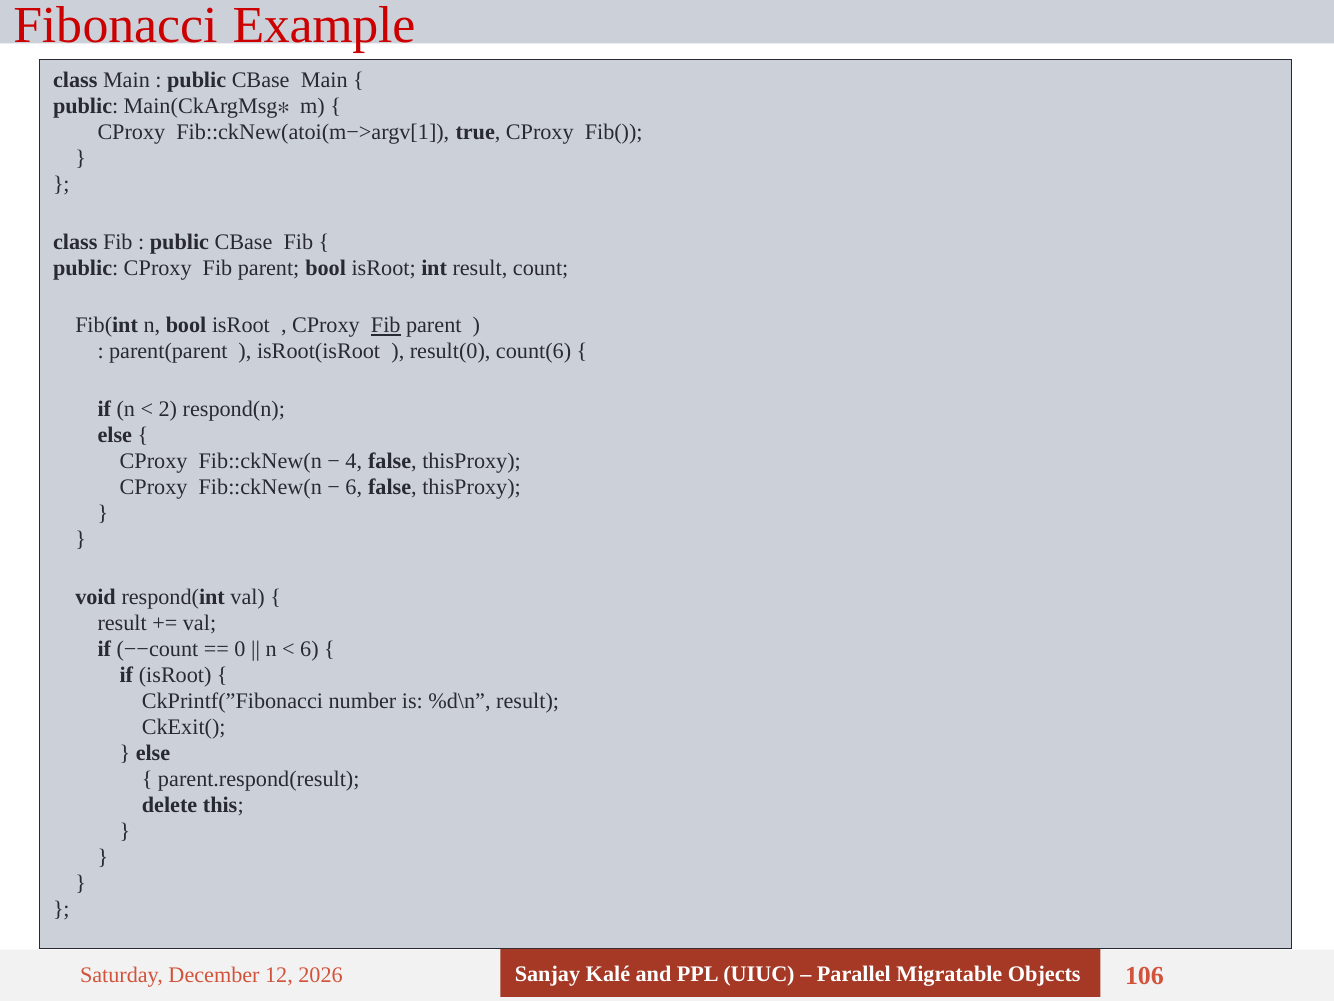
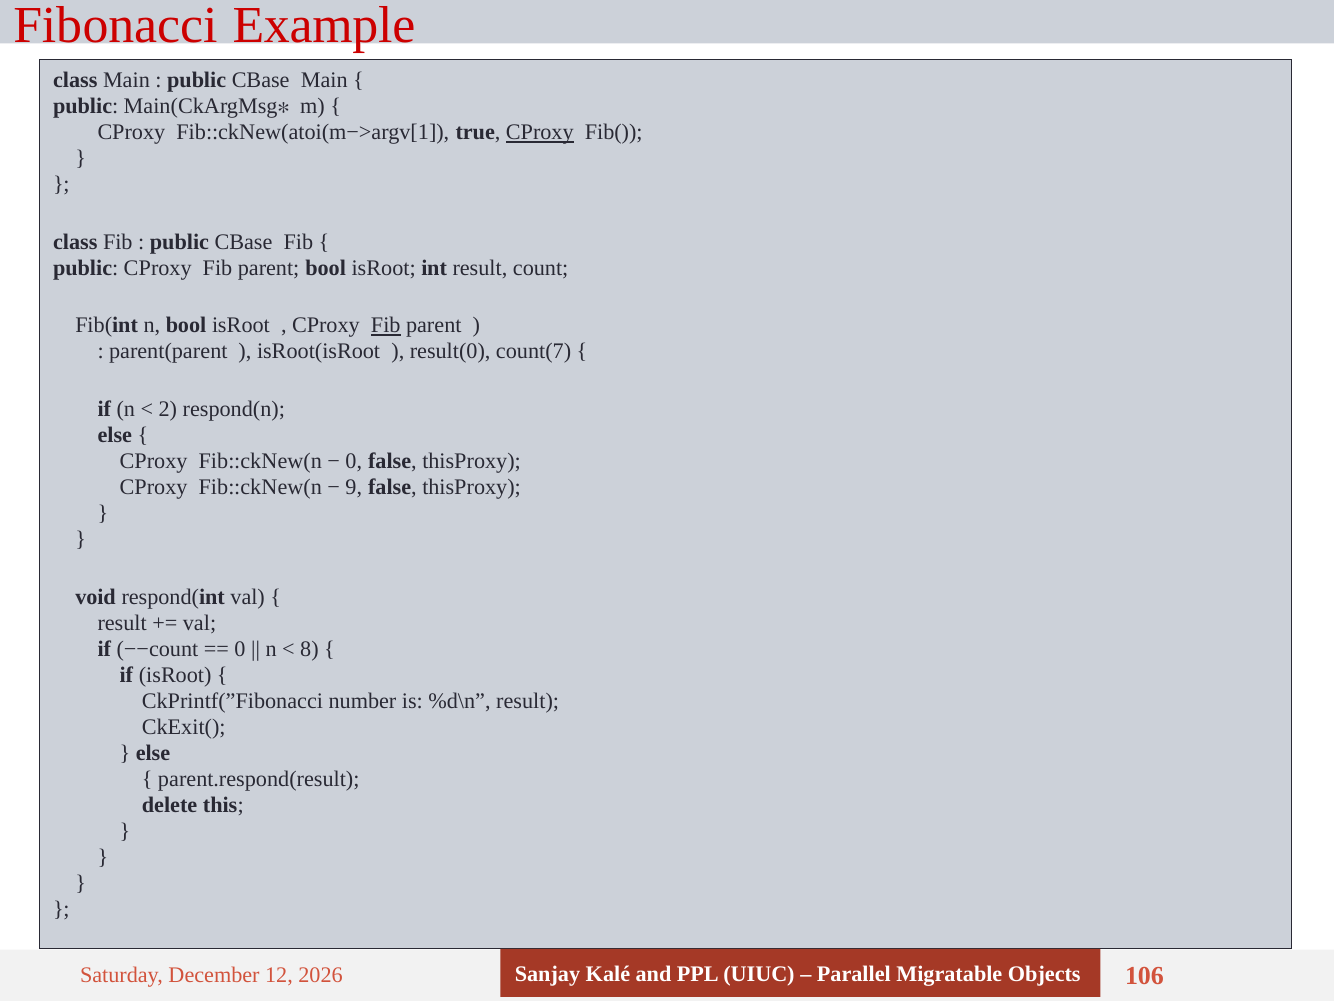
CProxy underline: none -> present (540, 132)
count(6: count(6 -> count(7 (534, 351)
4: 4 -> 0 (354, 461)
6: 6 -> 9 (354, 487)
6: 6 -> 8 (309, 649)
